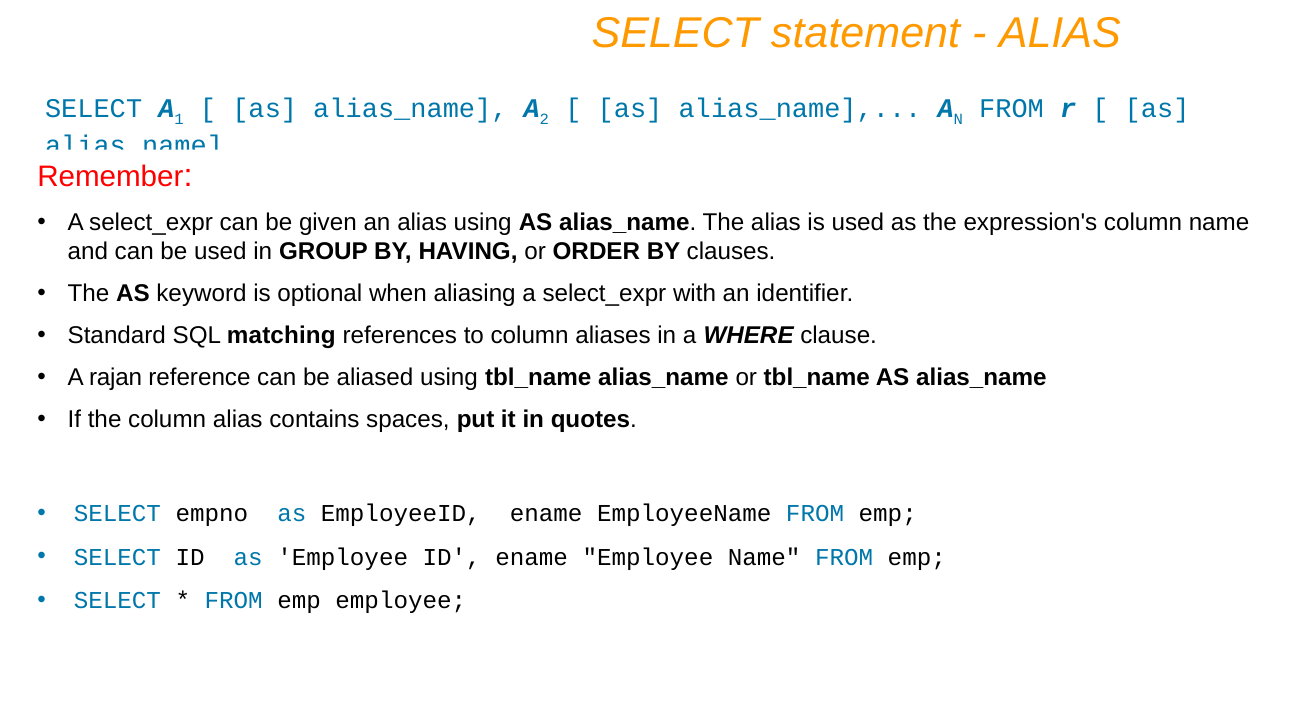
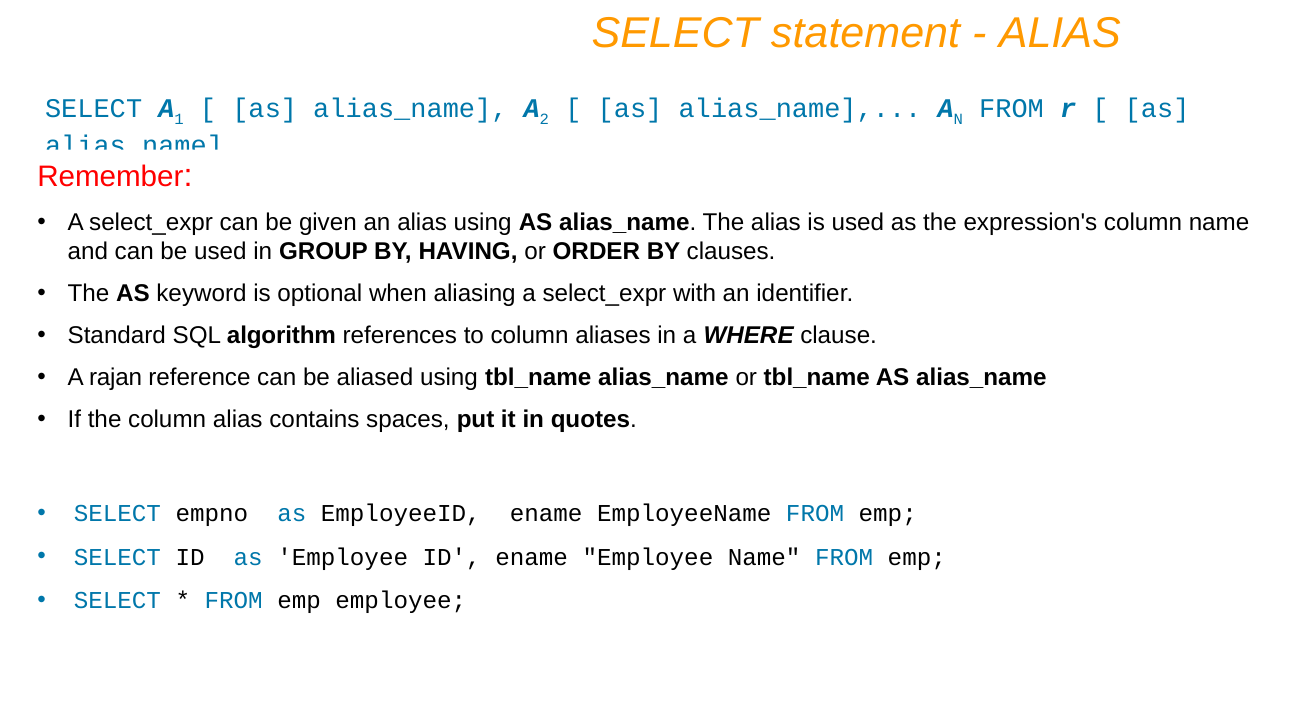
matching: matching -> algorithm (281, 335)
